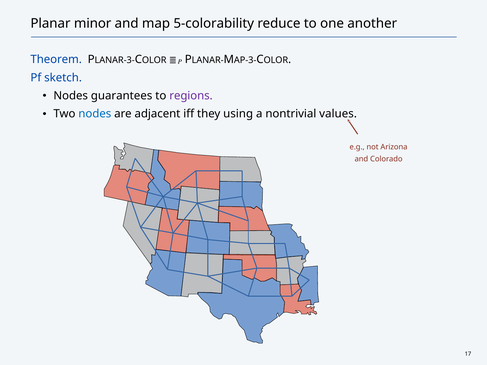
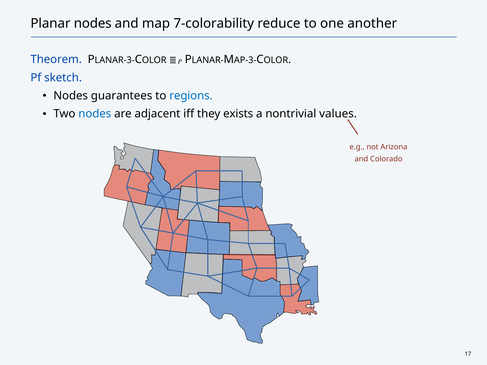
Planar minor: minor -> nodes (93, 23)
5-colorability: 5-colorability -> 7-colorability (214, 23)
regions colour: purple -> blue (191, 96)
using: using -> exists (238, 114)
